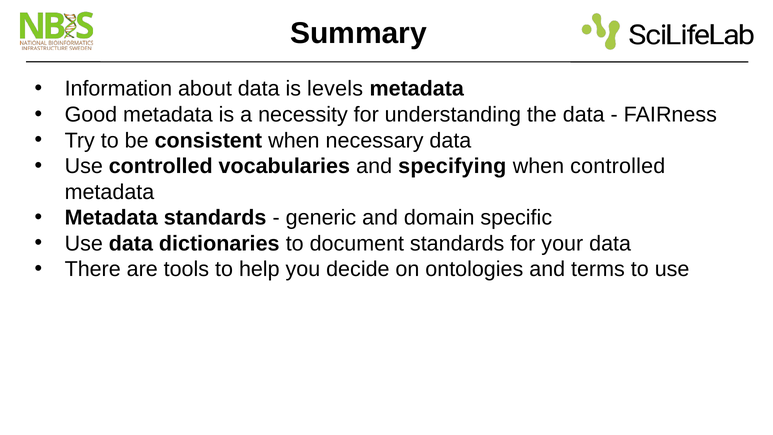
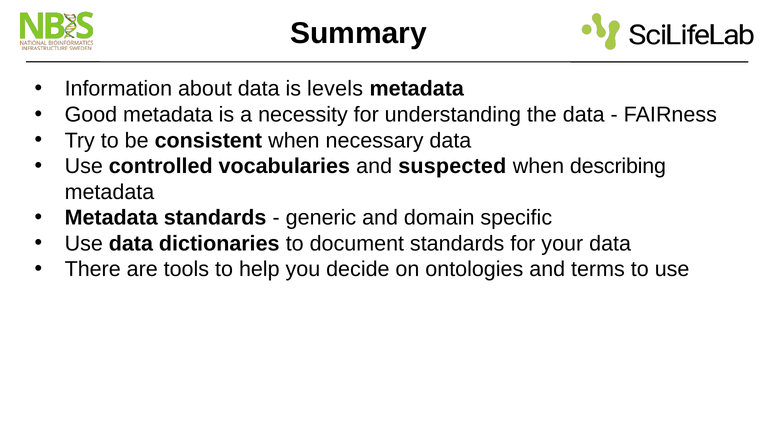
specifying: specifying -> suspected (452, 166)
when controlled: controlled -> describing (618, 166)
